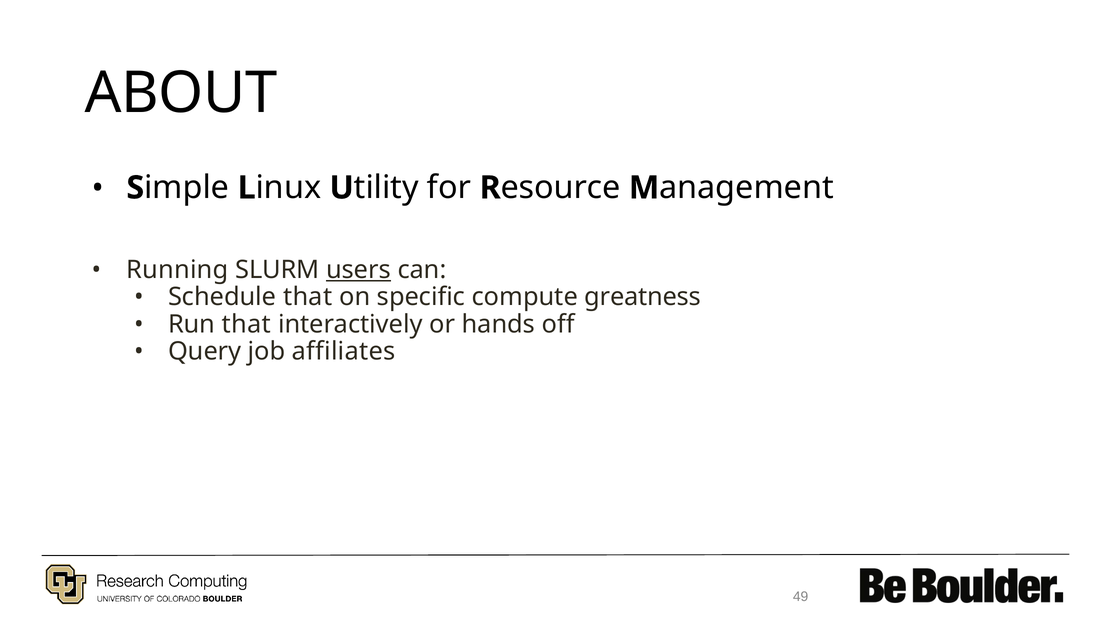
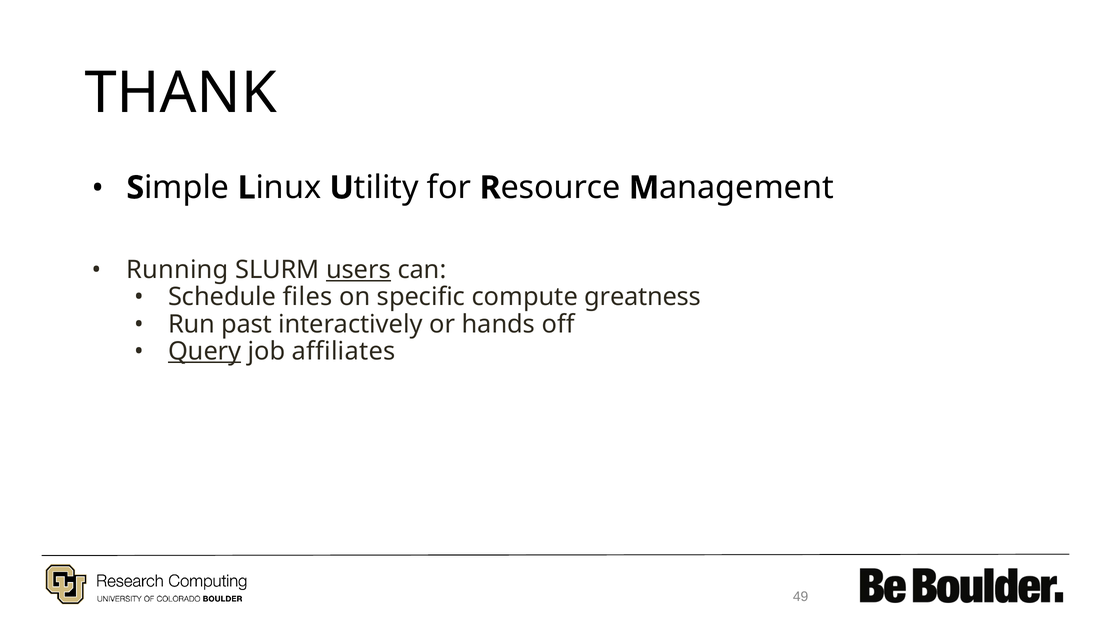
ABOUT: ABOUT -> THANK (181, 93)
Schedule that: that -> files (308, 297)
Run that: that -> past (247, 324)
Query underline: none -> present (205, 351)
